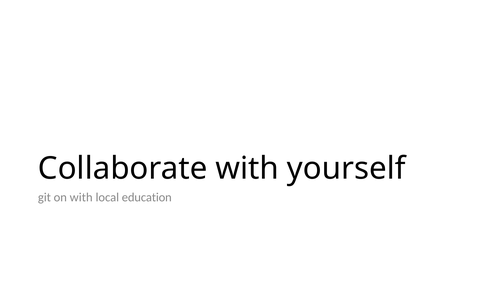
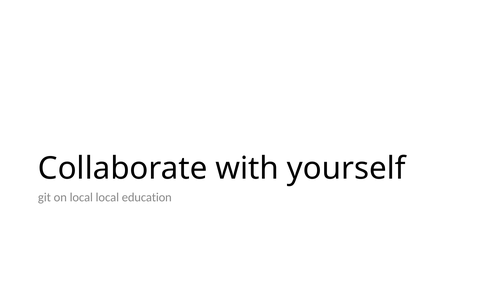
on with: with -> local (81, 197)
